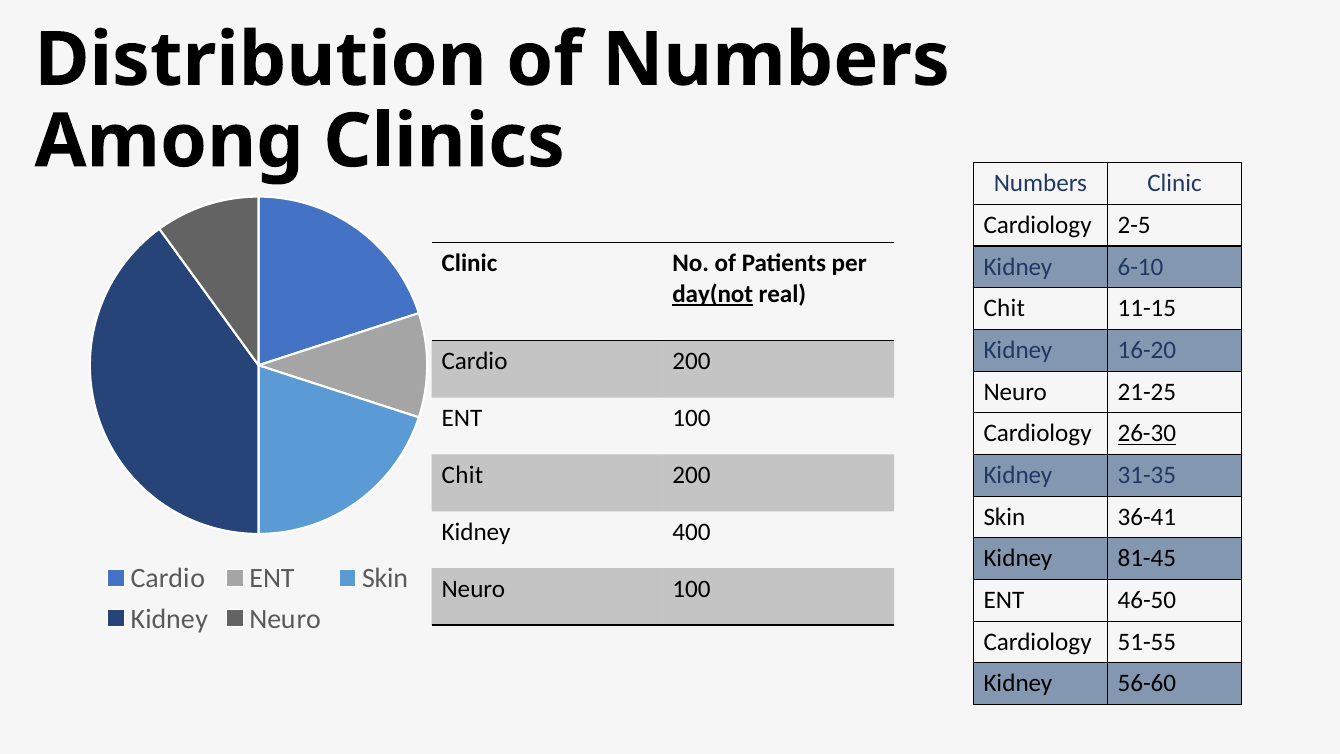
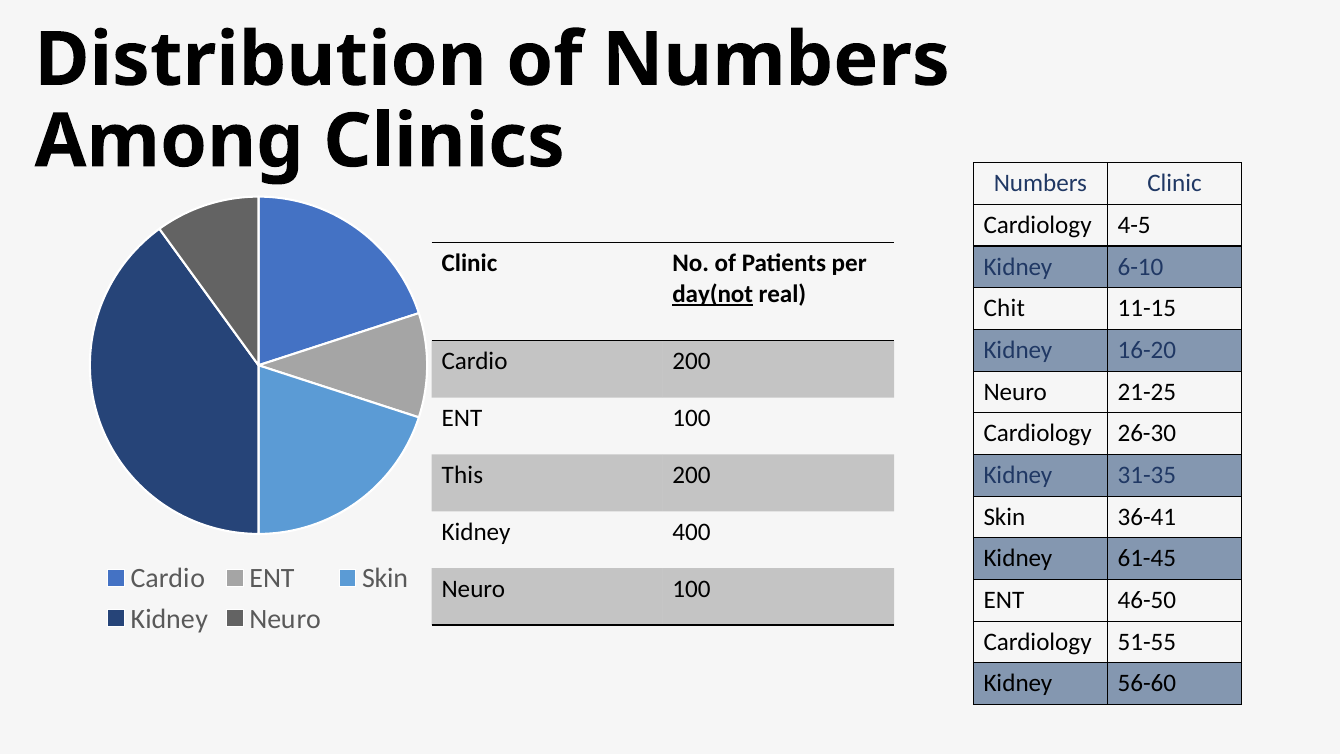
2-5: 2-5 -> 4-5 (1134, 225)
26-30 underline: present -> none (1147, 433)
Chit: Chit -> This (462, 475)
81-45: 81-45 -> 61-45 (1147, 558)
